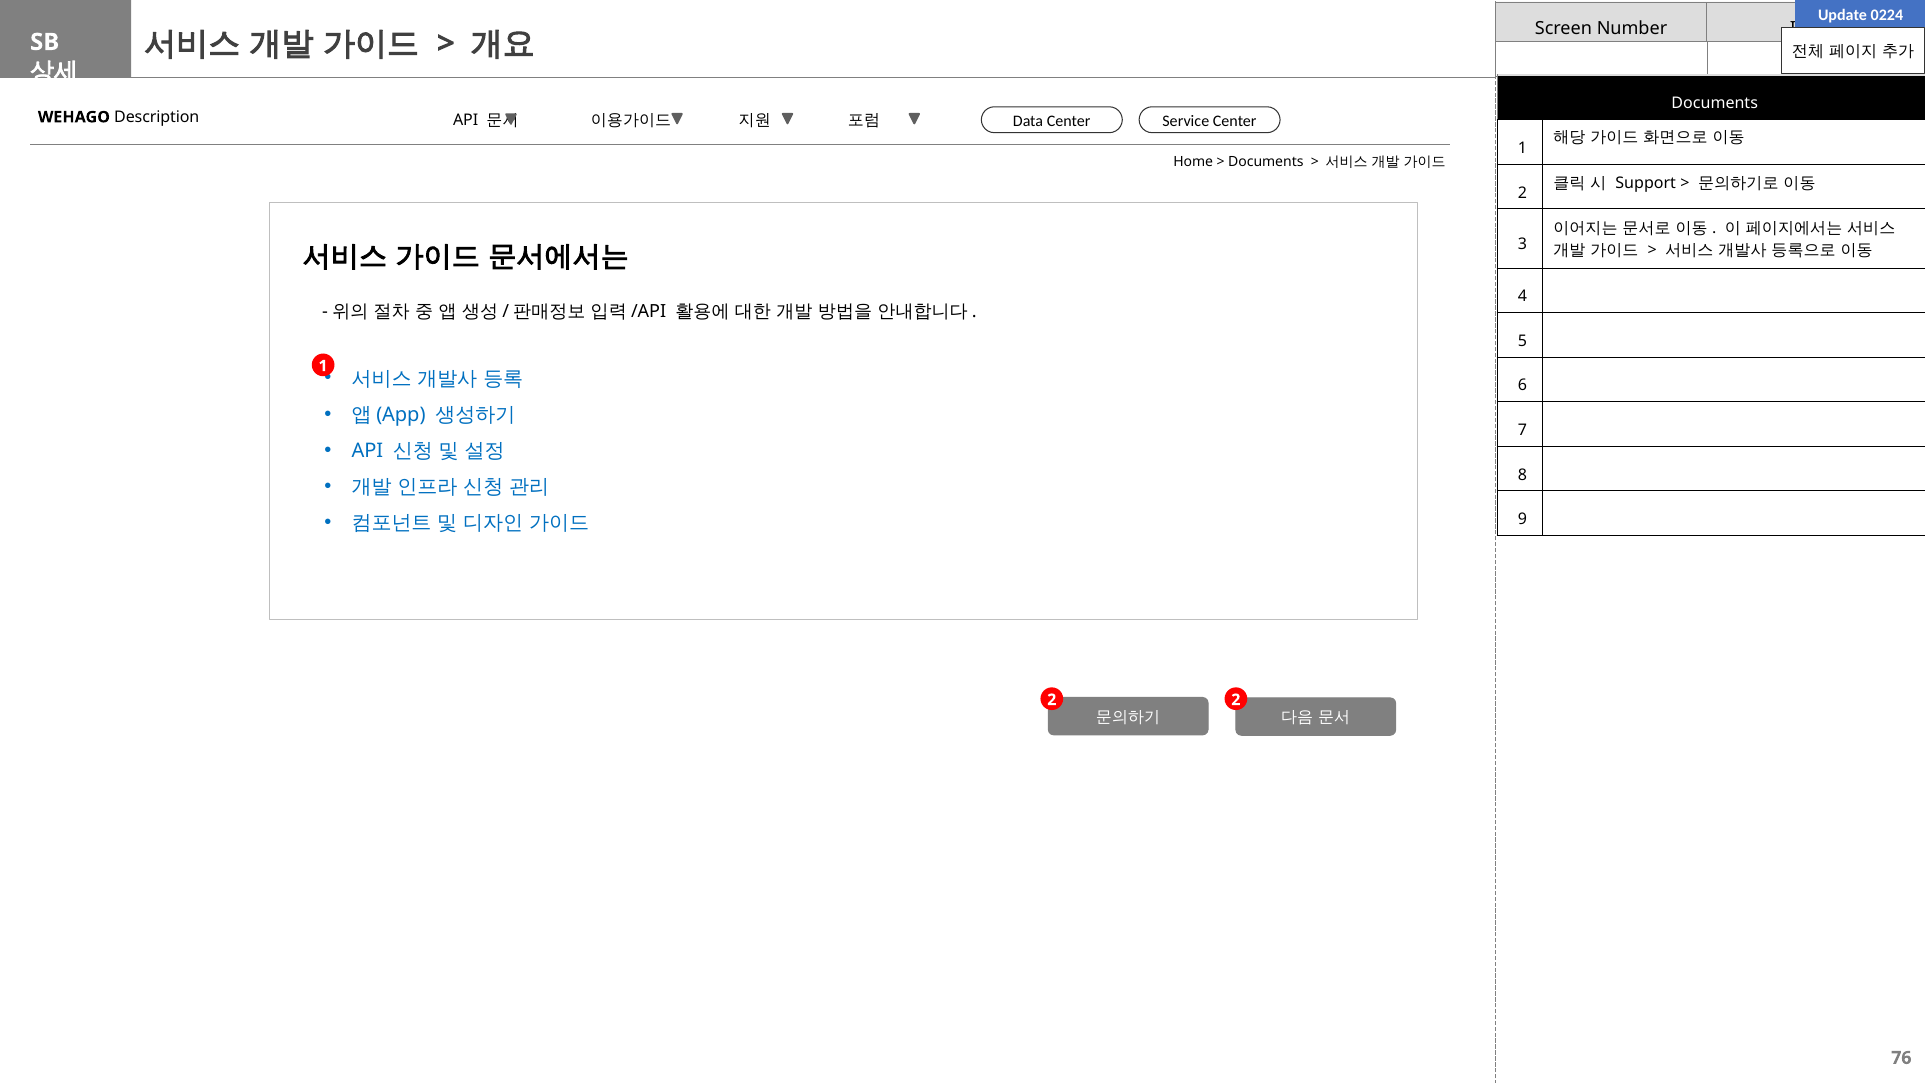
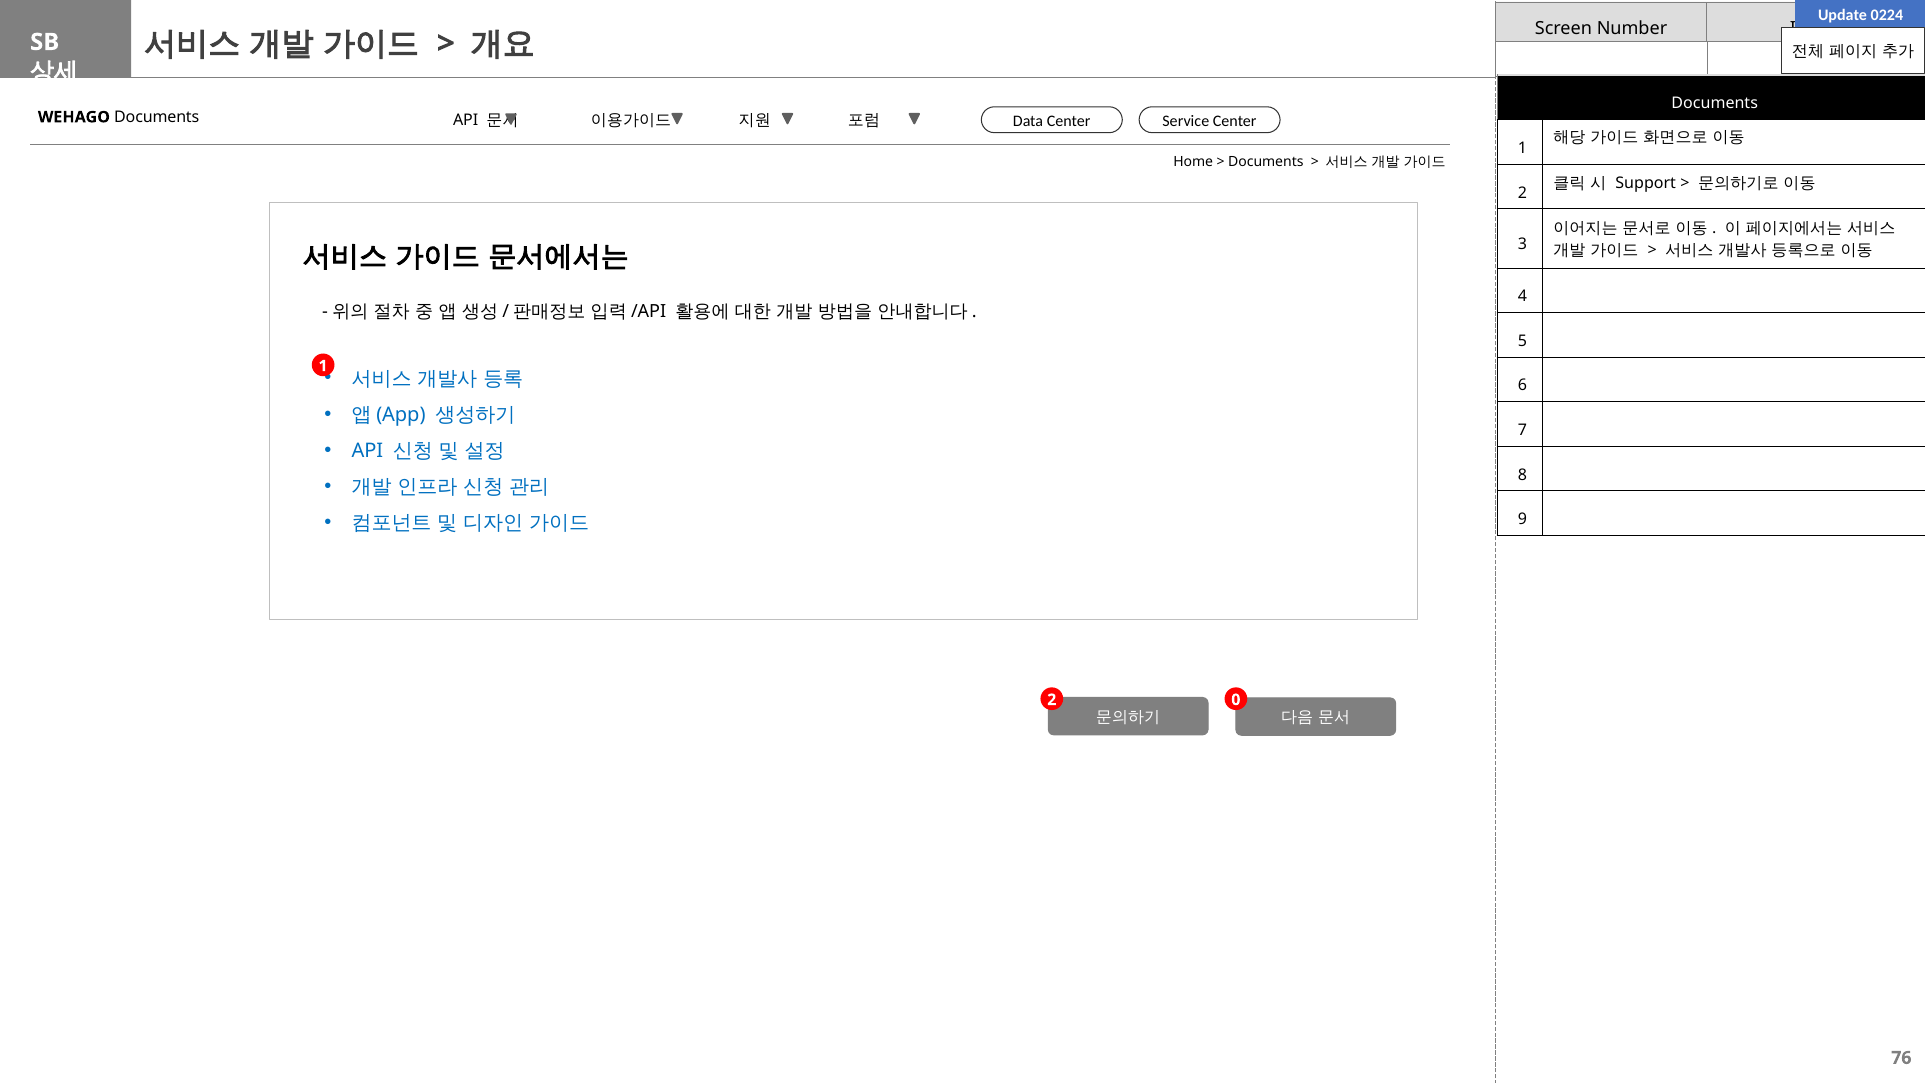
WEHAGO Description: Description -> Documents (157, 117)
2 2: 2 -> 0 (1236, 700)
